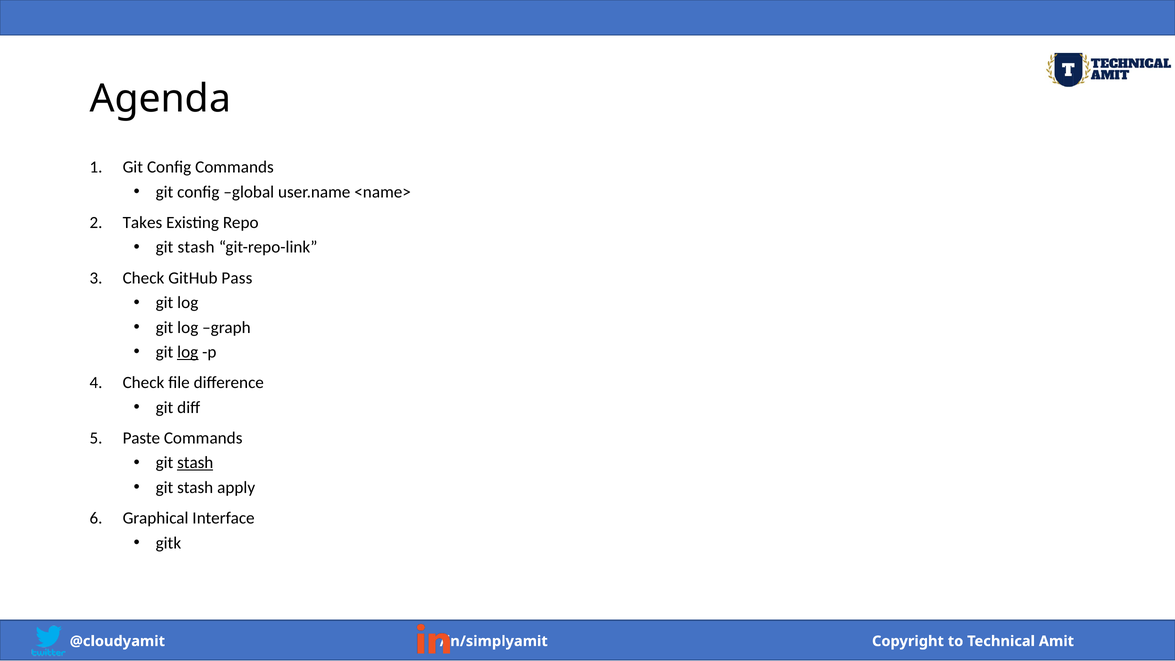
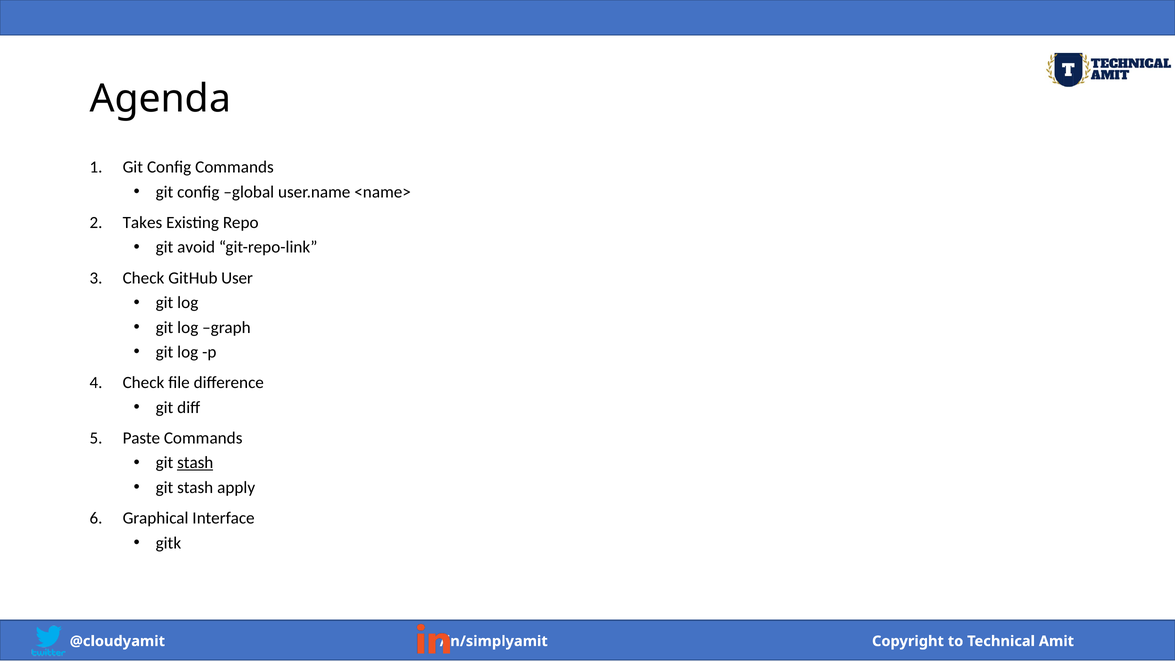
stash: stash -> avoid (196, 247)
Pass: Pass -> User (237, 278)
log underline: present -> none (188, 352)
